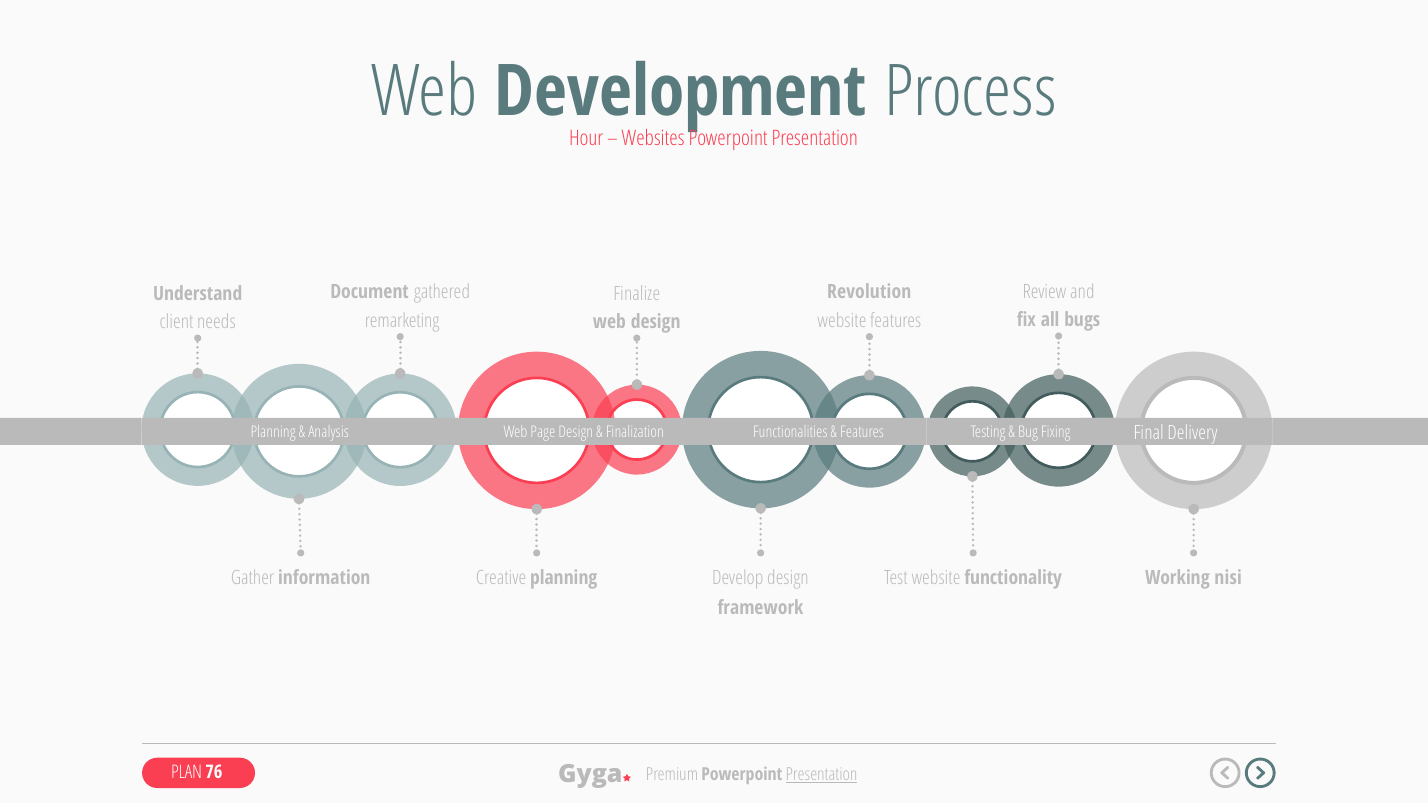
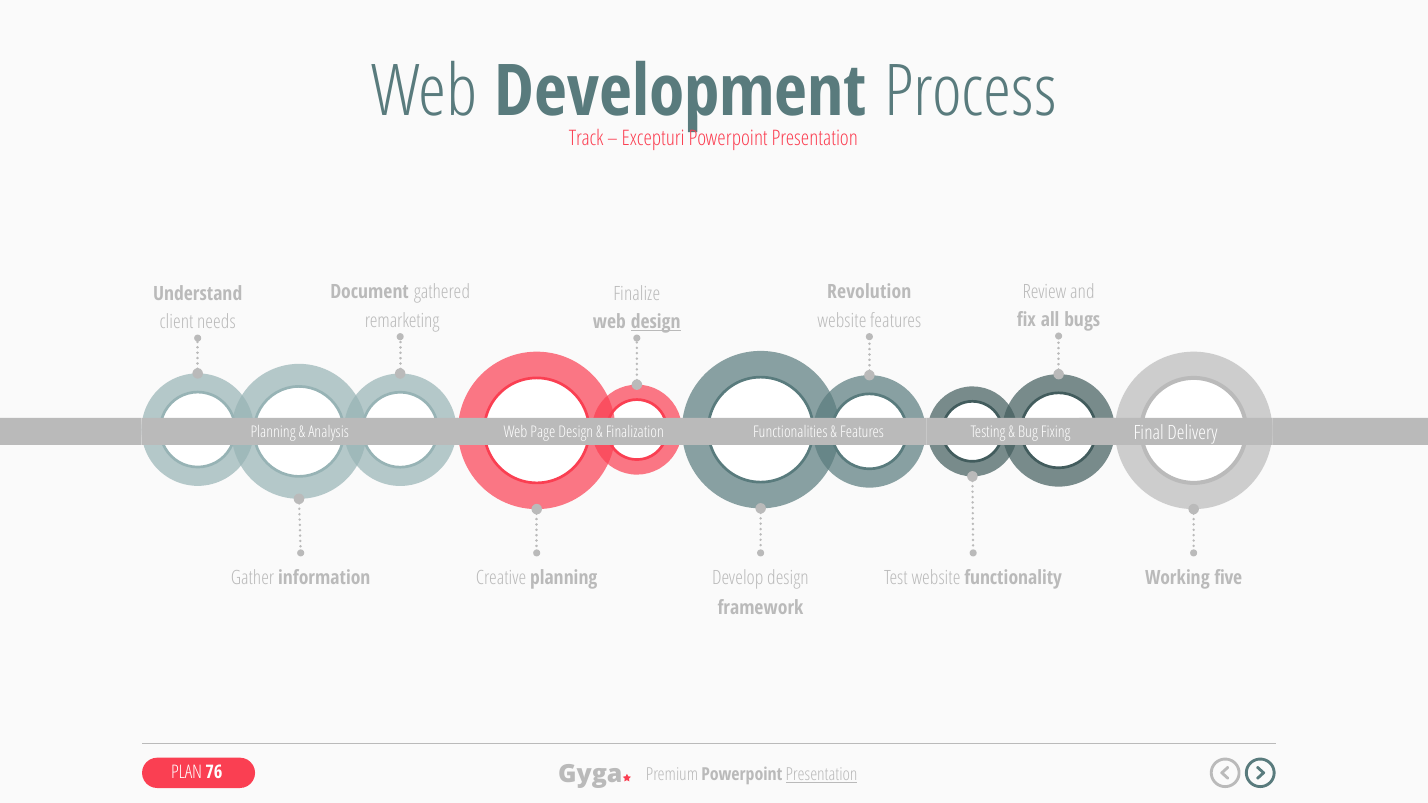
Hour: Hour -> Track (586, 139)
Websites: Websites -> Excepturi (653, 139)
design underline: none -> present (656, 322)
nisi: nisi -> five (1228, 578)
